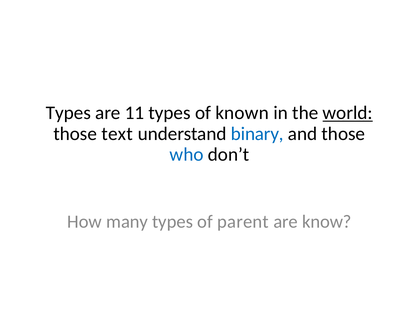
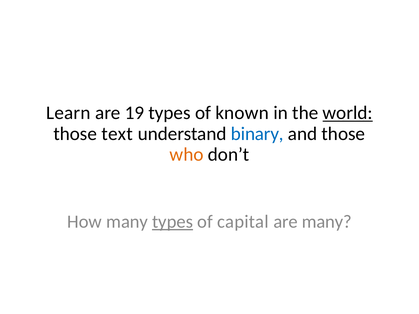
Types: Types -> Learn (68, 113)
11: 11 -> 19 (134, 113)
who colour: blue -> orange (187, 155)
types underline: none -> present (173, 222)
parent: parent -> capital (243, 222)
are know: know -> many (327, 222)
